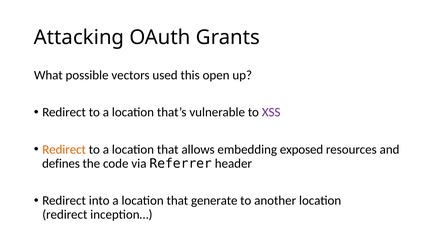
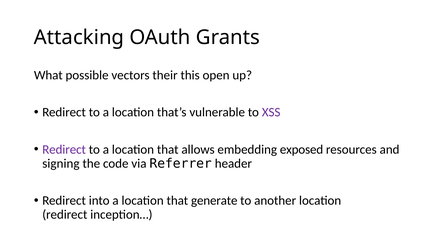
used: used -> their (165, 75)
Redirect colour: orange -> purple (64, 150)
defines: defines -> signing (61, 164)
